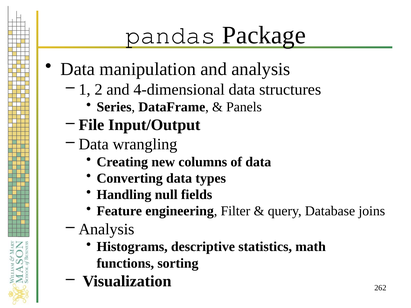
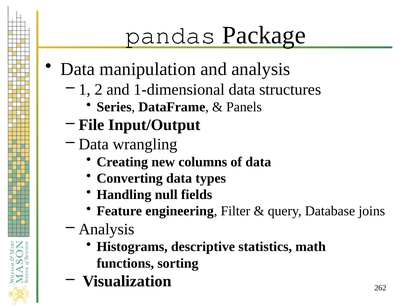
4-dimensional: 4-dimensional -> 1-dimensional (179, 89)
